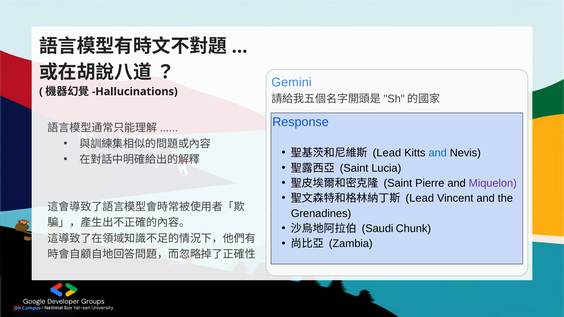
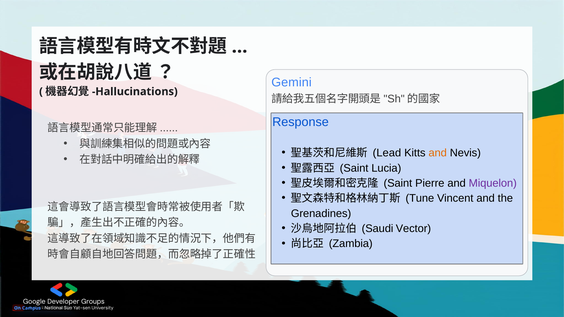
and colour: blue -> orange (438, 153)
Lead: Lead -> Tune (420, 198)
Chunk: Chunk -> Vector (413, 229)
